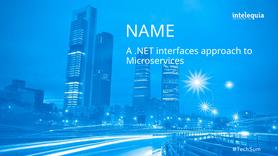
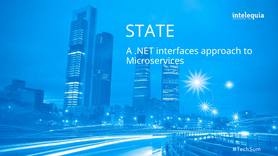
NAME: NAME -> STATE (150, 31)
